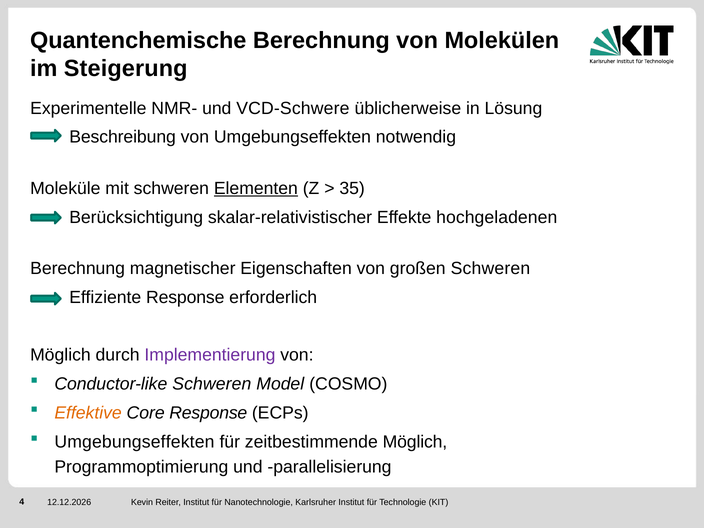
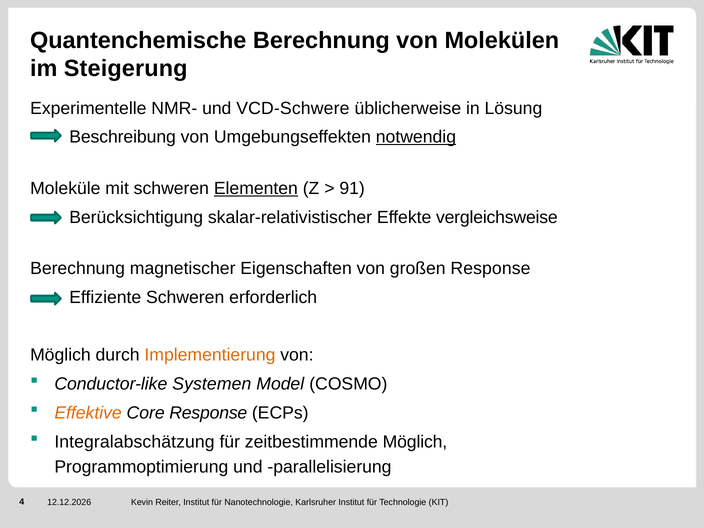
notwendig underline: none -> present (416, 137)
35: 35 -> 91 (352, 188)
hochgeladenen: hochgeladenen -> vergleichsweise (497, 217)
großen Schweren: Schweren -> Response (490, 269)
Effiziente Response: Response -> Schweren (185, 297)
Implementierung colour: purple -> orange (210, 355)
Conductor-like Schweren: Schweren -> Systemen (212, 384)
Umgebungseffekten: Umgebungseffekten -> Integralabschätzung (134, 442)
